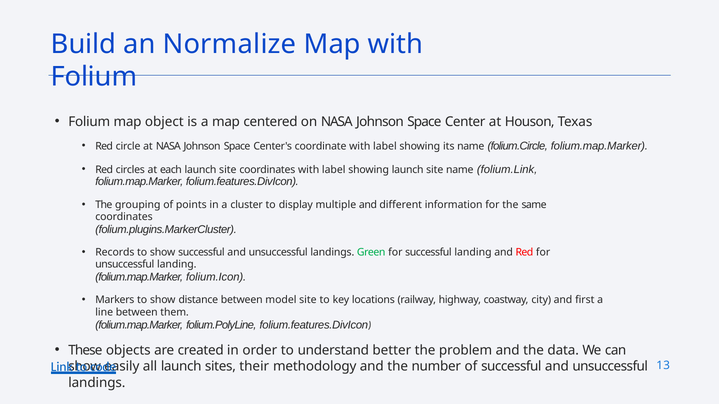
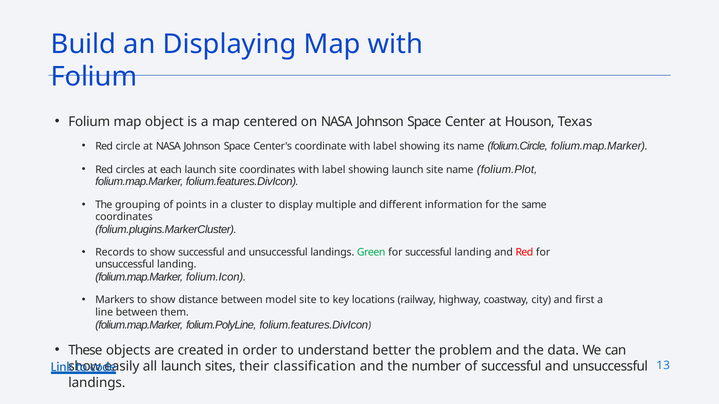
Normalize: Normalize -> Displaying (230, 44)
folium.Link: folium.Link -> folium.Plot (507, 170)
methodology: methodology -> classification (315, 367)
